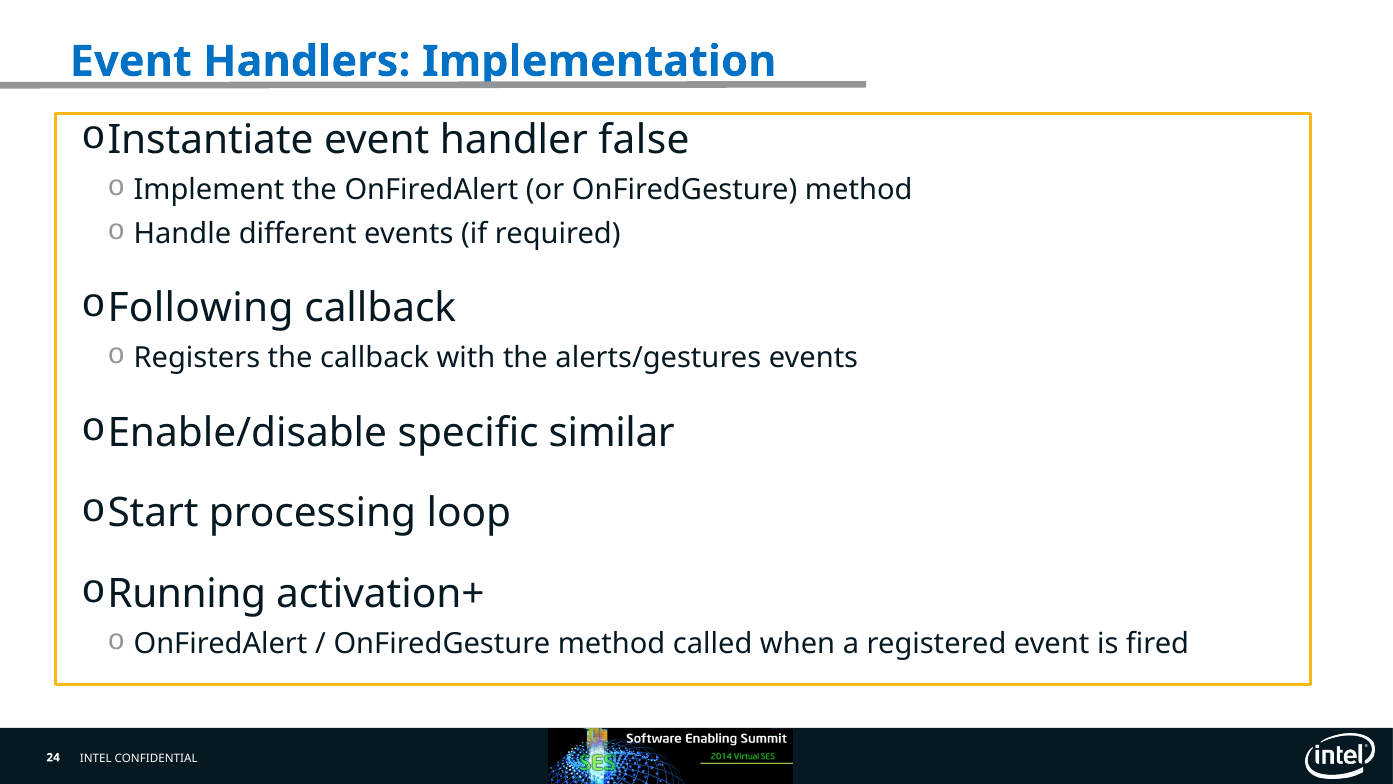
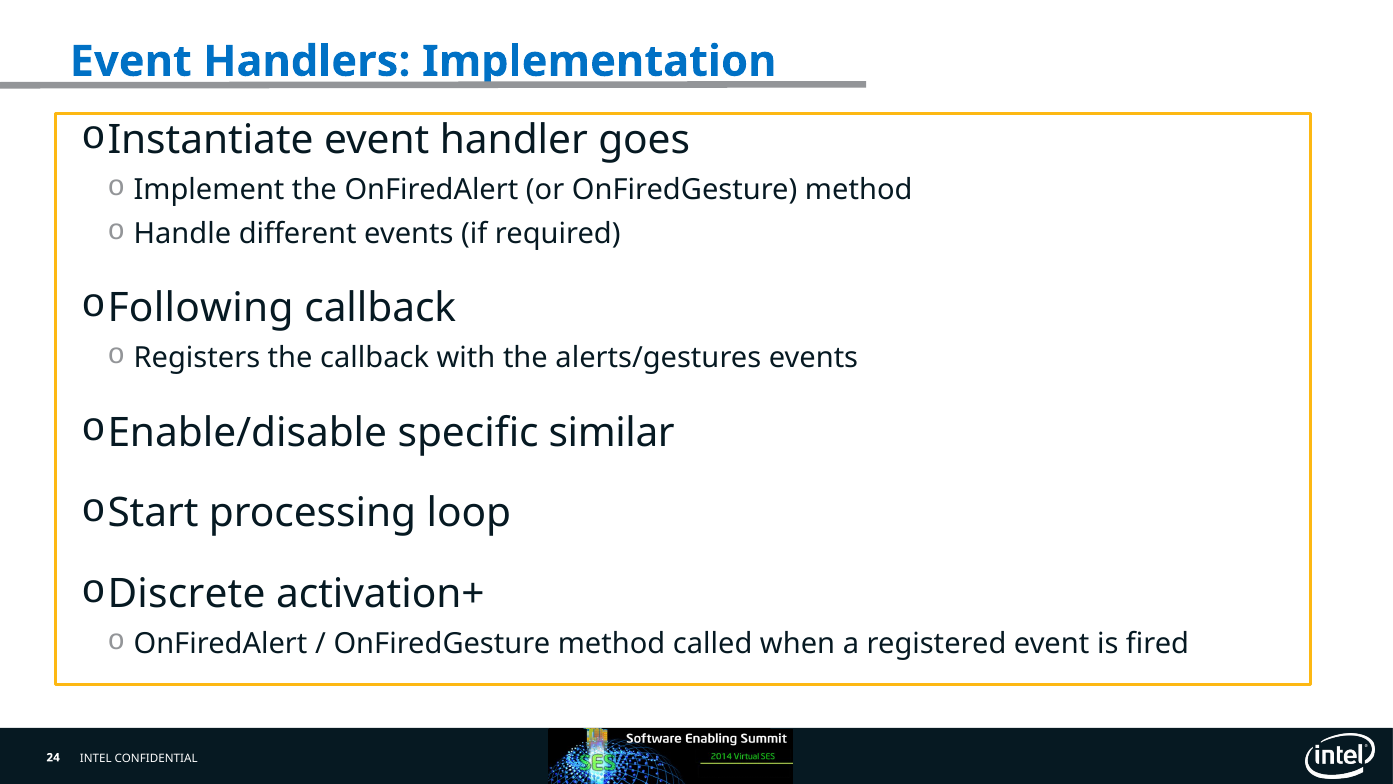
false: false -> goes (644, 140)
Running: Running -> Discrete (186, 594)
